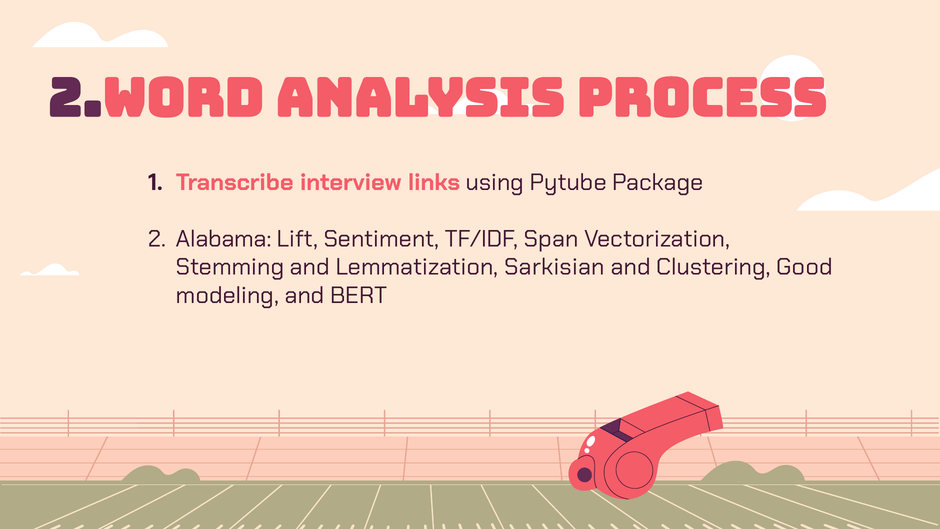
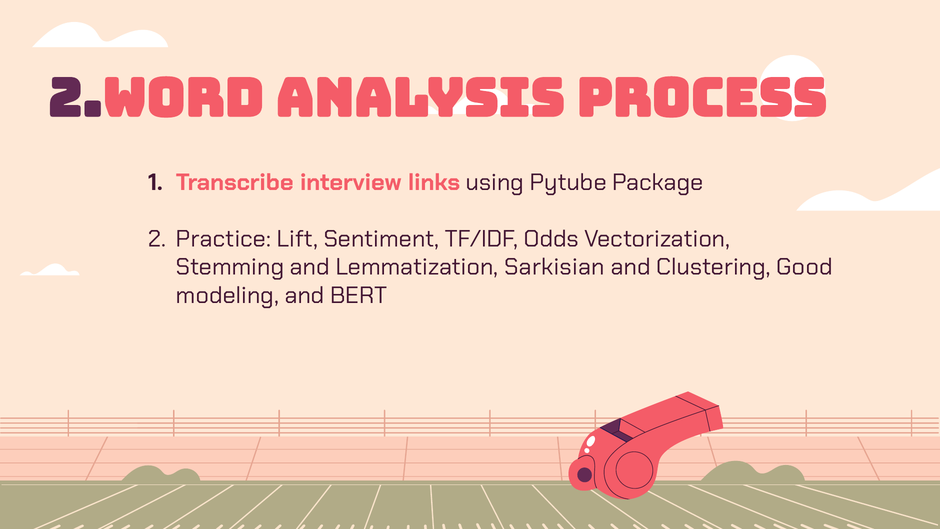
Alabama: Alabama -> Practice (224, 239)
Span: Span -> Odds (551, 239)
